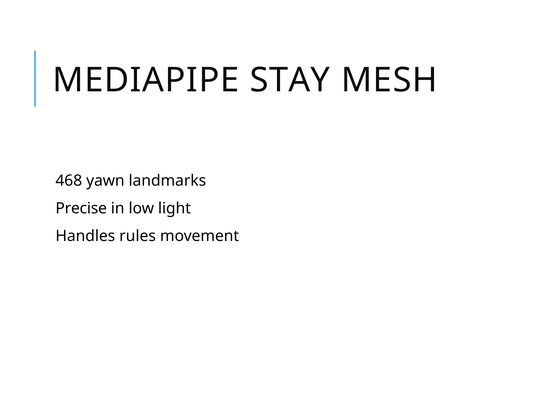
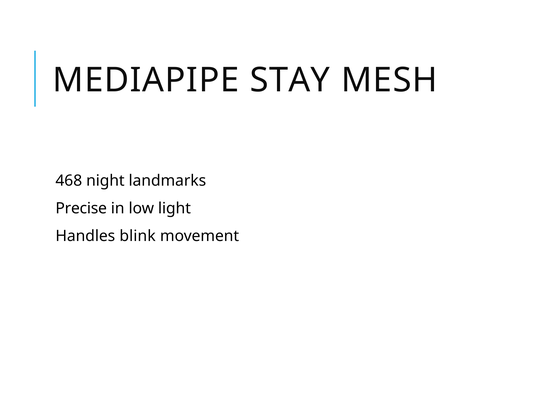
yawn: yawn -> night (105, 181)
rules: rules -> blink (138, 236)
